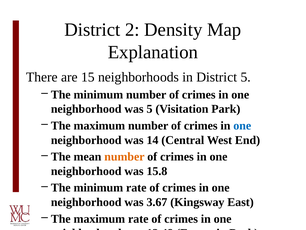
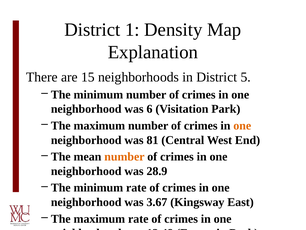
2: 2 -> 1 (132, 30)
was 5: 5 -> 6 (150, 109)
one colour: blue -> orange (242, 125)
14: 14 -> 81 (152, 140)
15.8: 15.8 -> 28.9 (157, 171)
